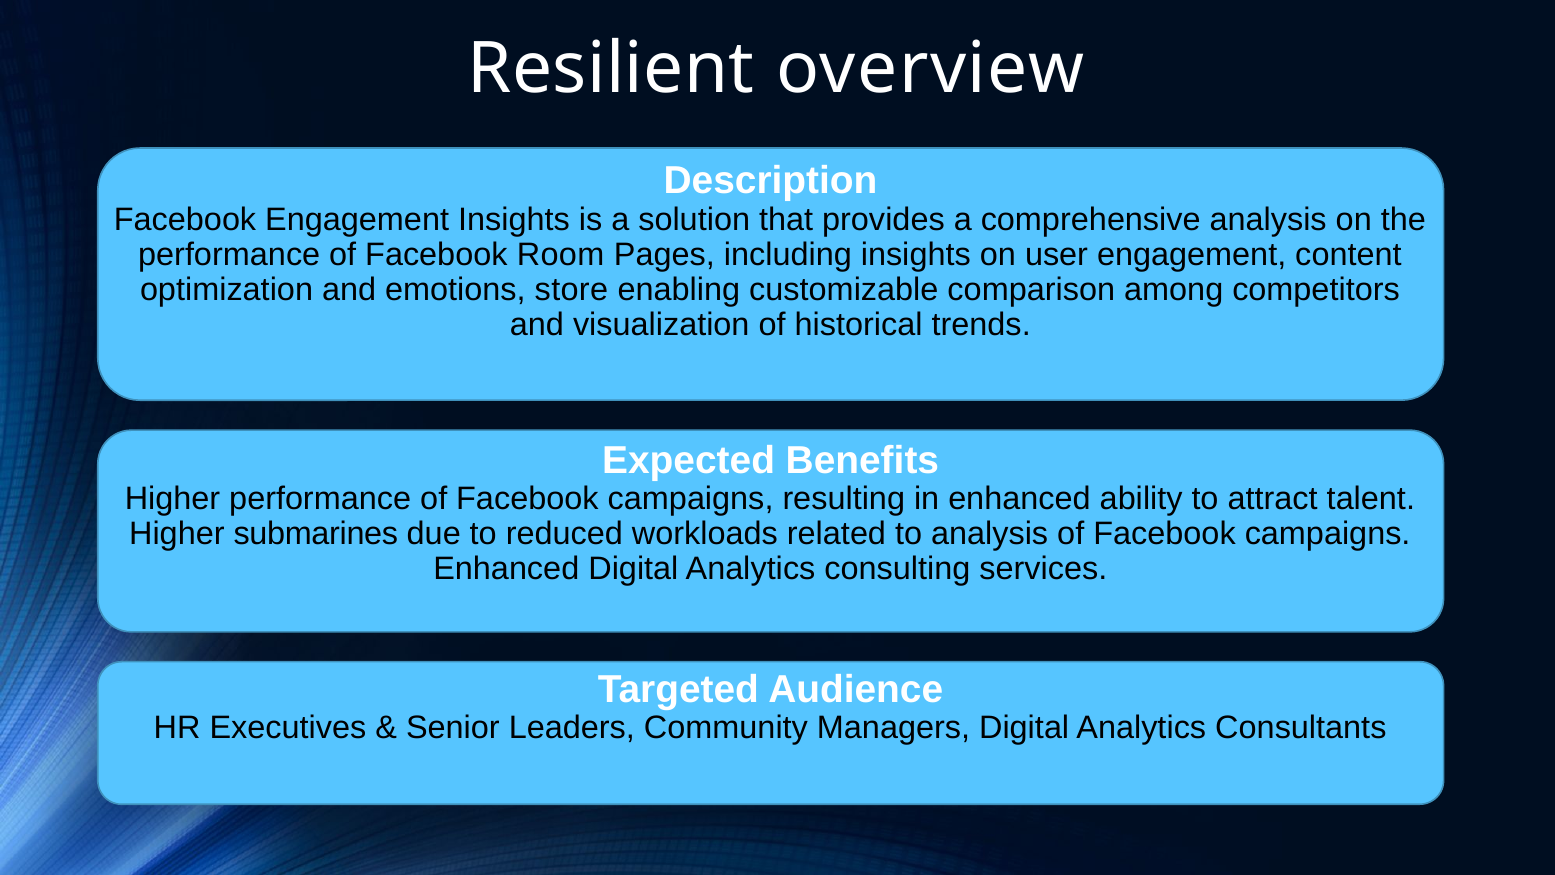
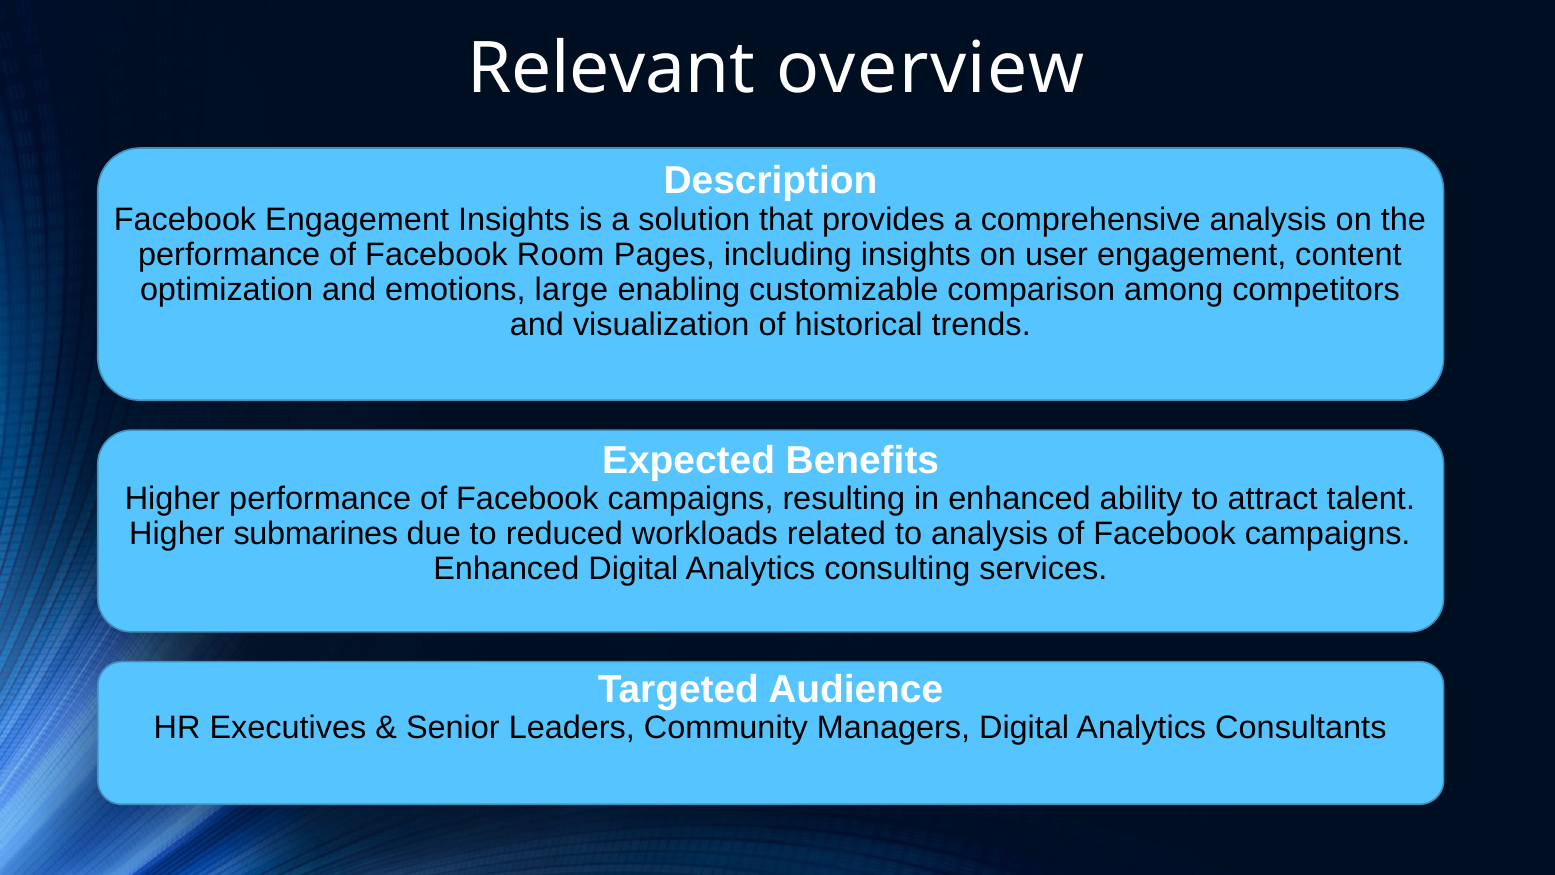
Resilient: Resilient -> Relevant (611, 69)
store: store -> large (571, 289)
